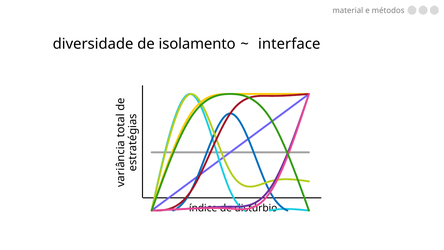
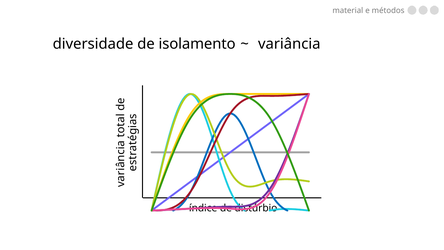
interface: interface -> variância (289, 44)
